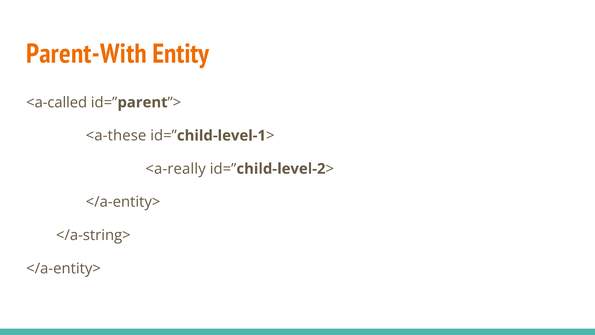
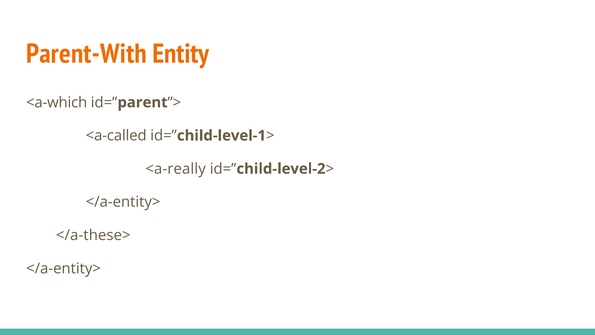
<a-called: <a-called -> <a-which (57, 102)
<a-these: <a-these -> <a-called (116, 136)
</a-string>: </a-string> -> </a-these> (93, 235)
